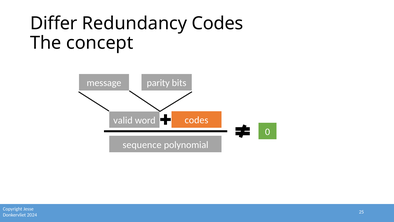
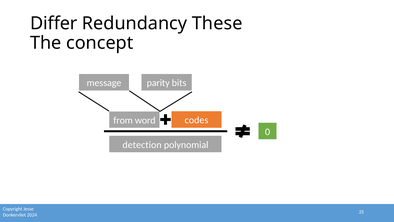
Redundancy Codes: Codes -> These (217, 23)
valid: valid -> from (123, 120)
sequence: sequence -> detection (142, 144)
